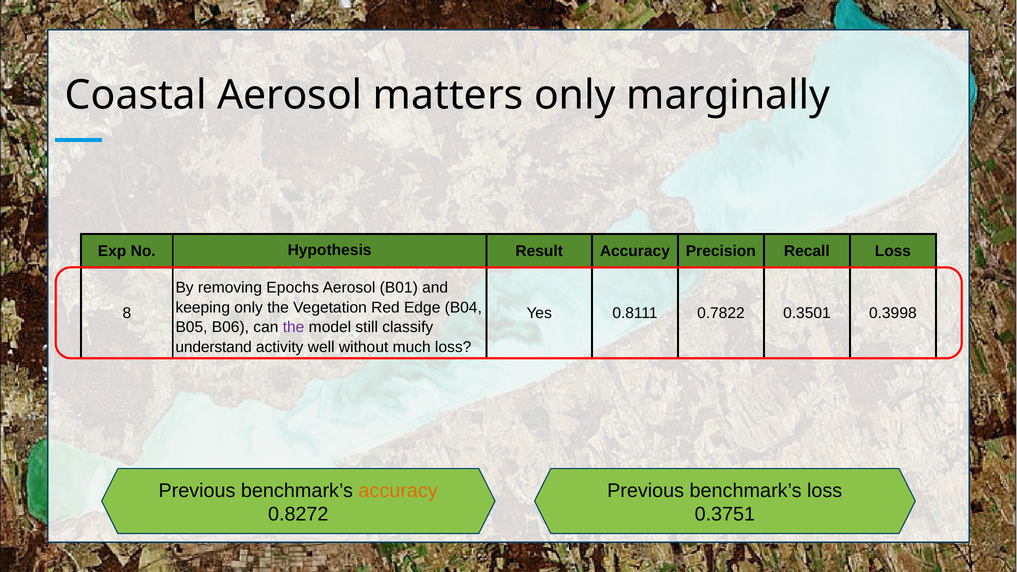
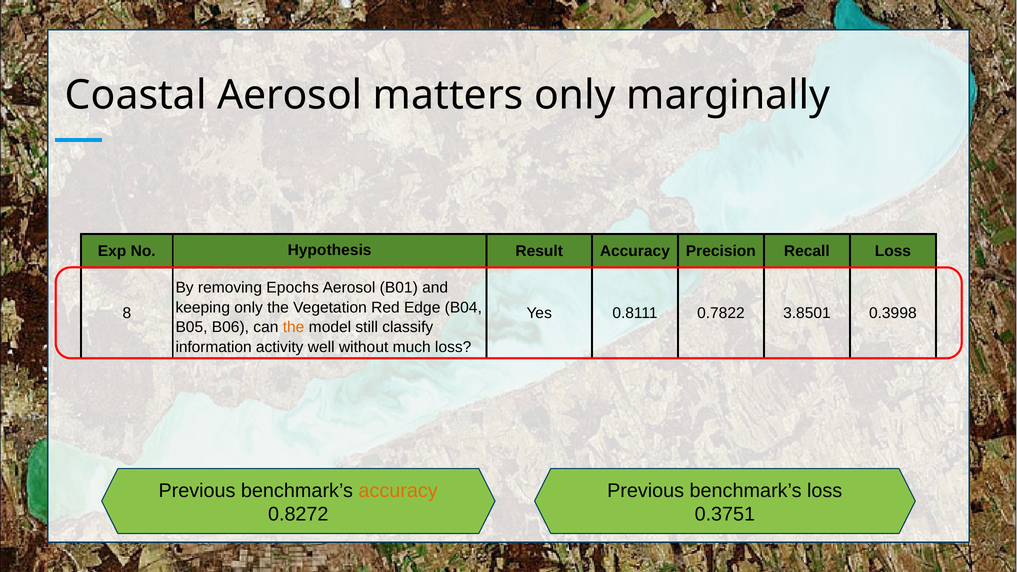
0.3501: 0.3501 -> 3.8501 (807, 313)
the colour: purple -> orange (294, 327)
understand: understand -> information (214, 347)
